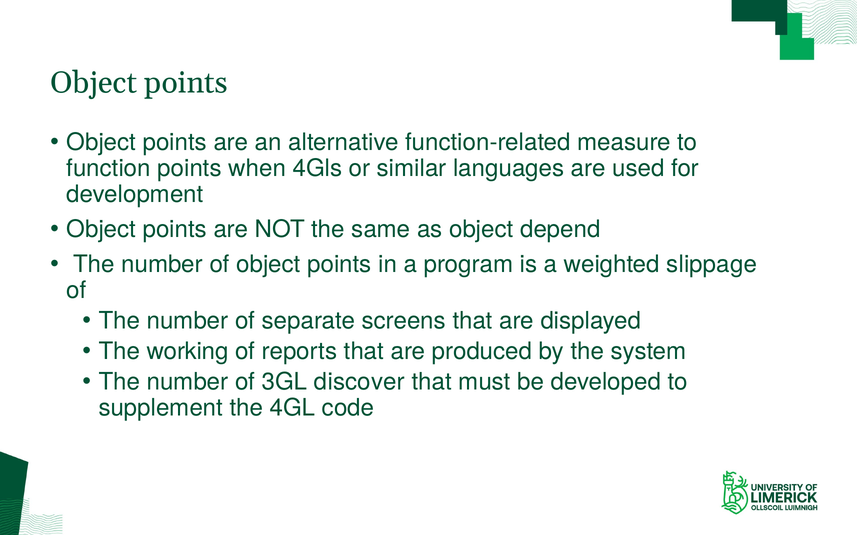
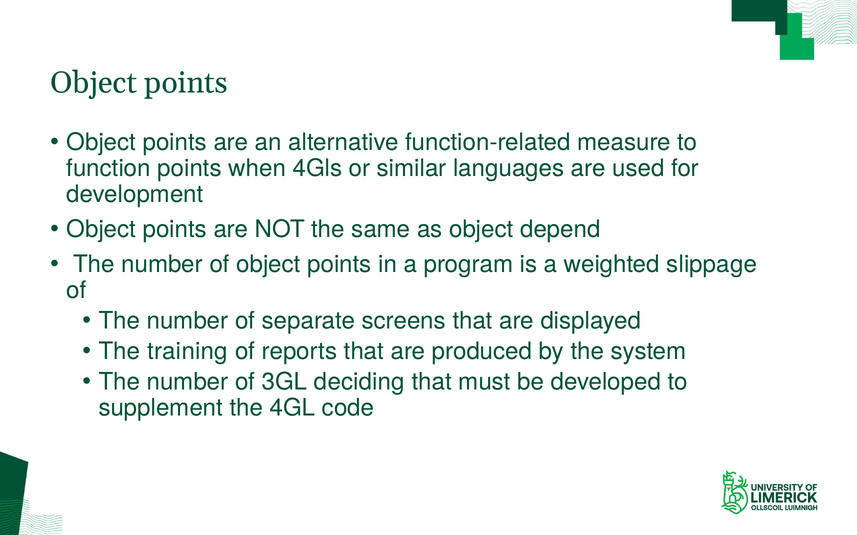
working: working -> training (187, 351)
discover: discover -> deciding (359, 382)
